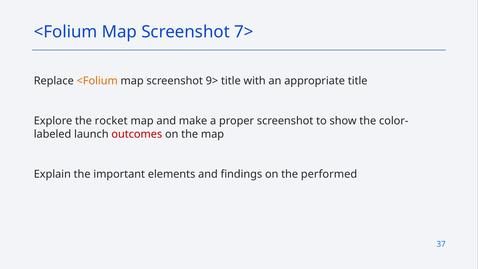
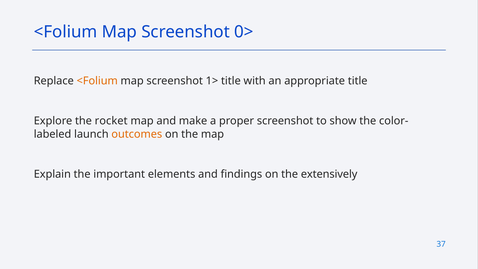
7>: 7> -> 0> (244, 32)
9>: 9> -> 1> (212, 81)
outcomes colour: red -> orange (137, 134)
performed: performed -> extensively (329, 174)
